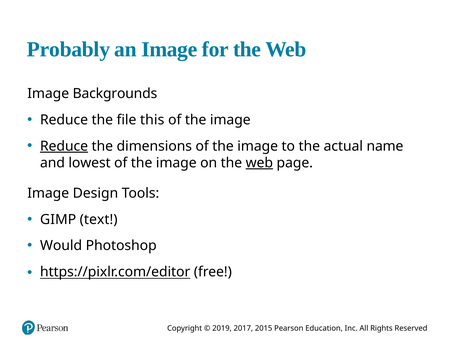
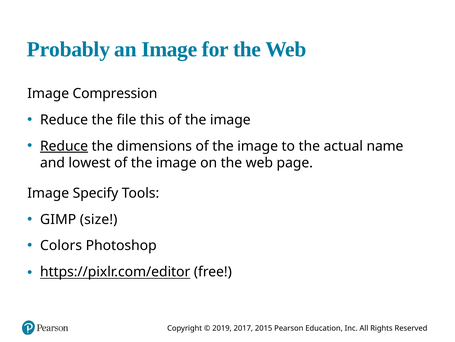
Backgrounds: Backgrounds -> Compression (115, 93)
web underline: present -> none (259, 162)
Design: Design -> Specify (96, 193)
text: text -> size (99, 219)
Would: Would -> Colors (61, 245)
